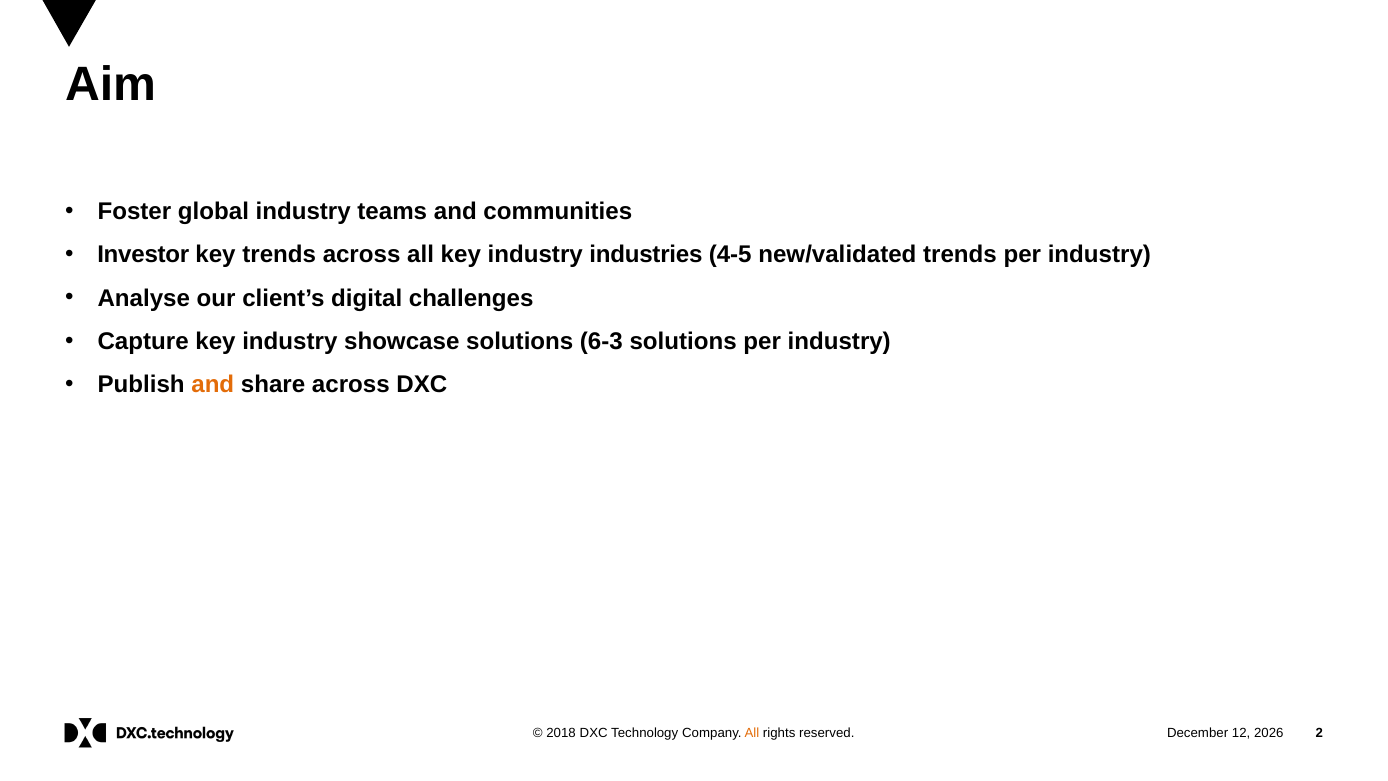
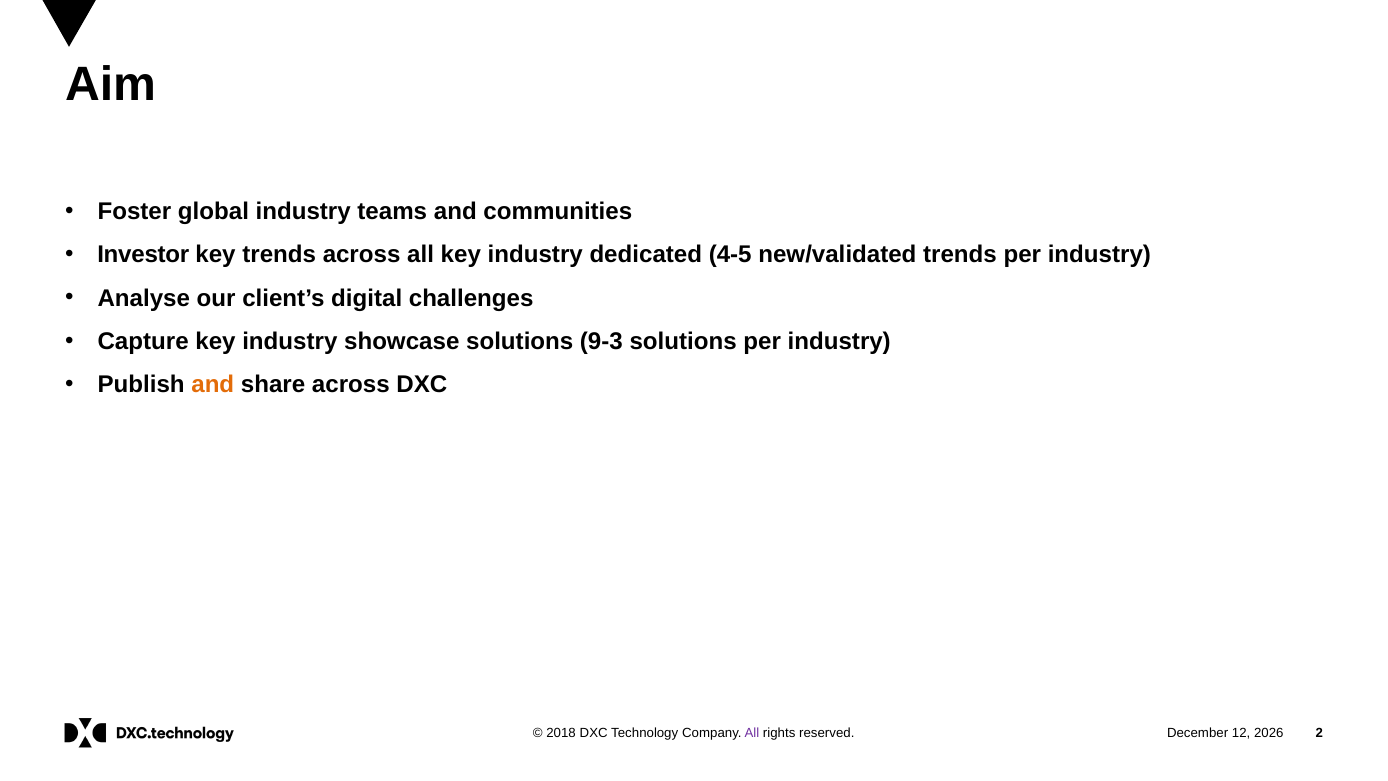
industries: industries -> dedicated (646, 255)
6-3: 6-3 -> 9-3 (601, 341)
All colour: orange -> purple (752, 733)
